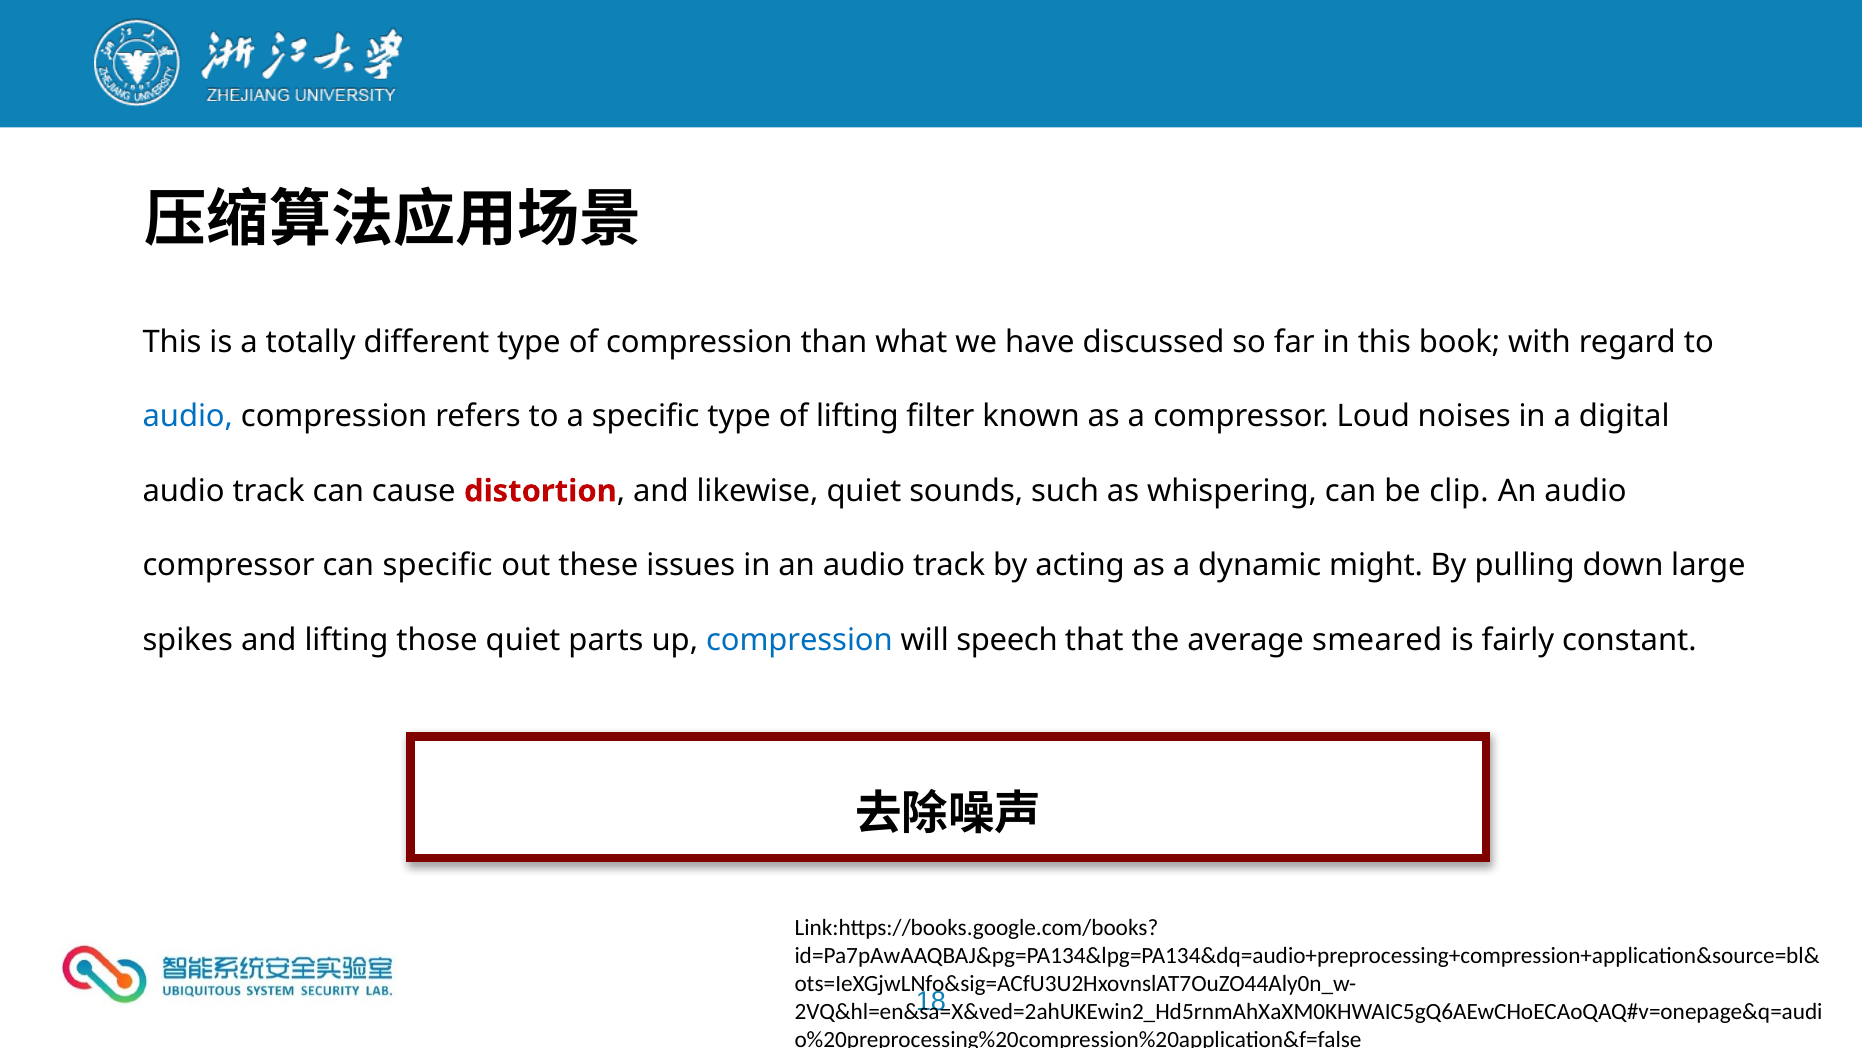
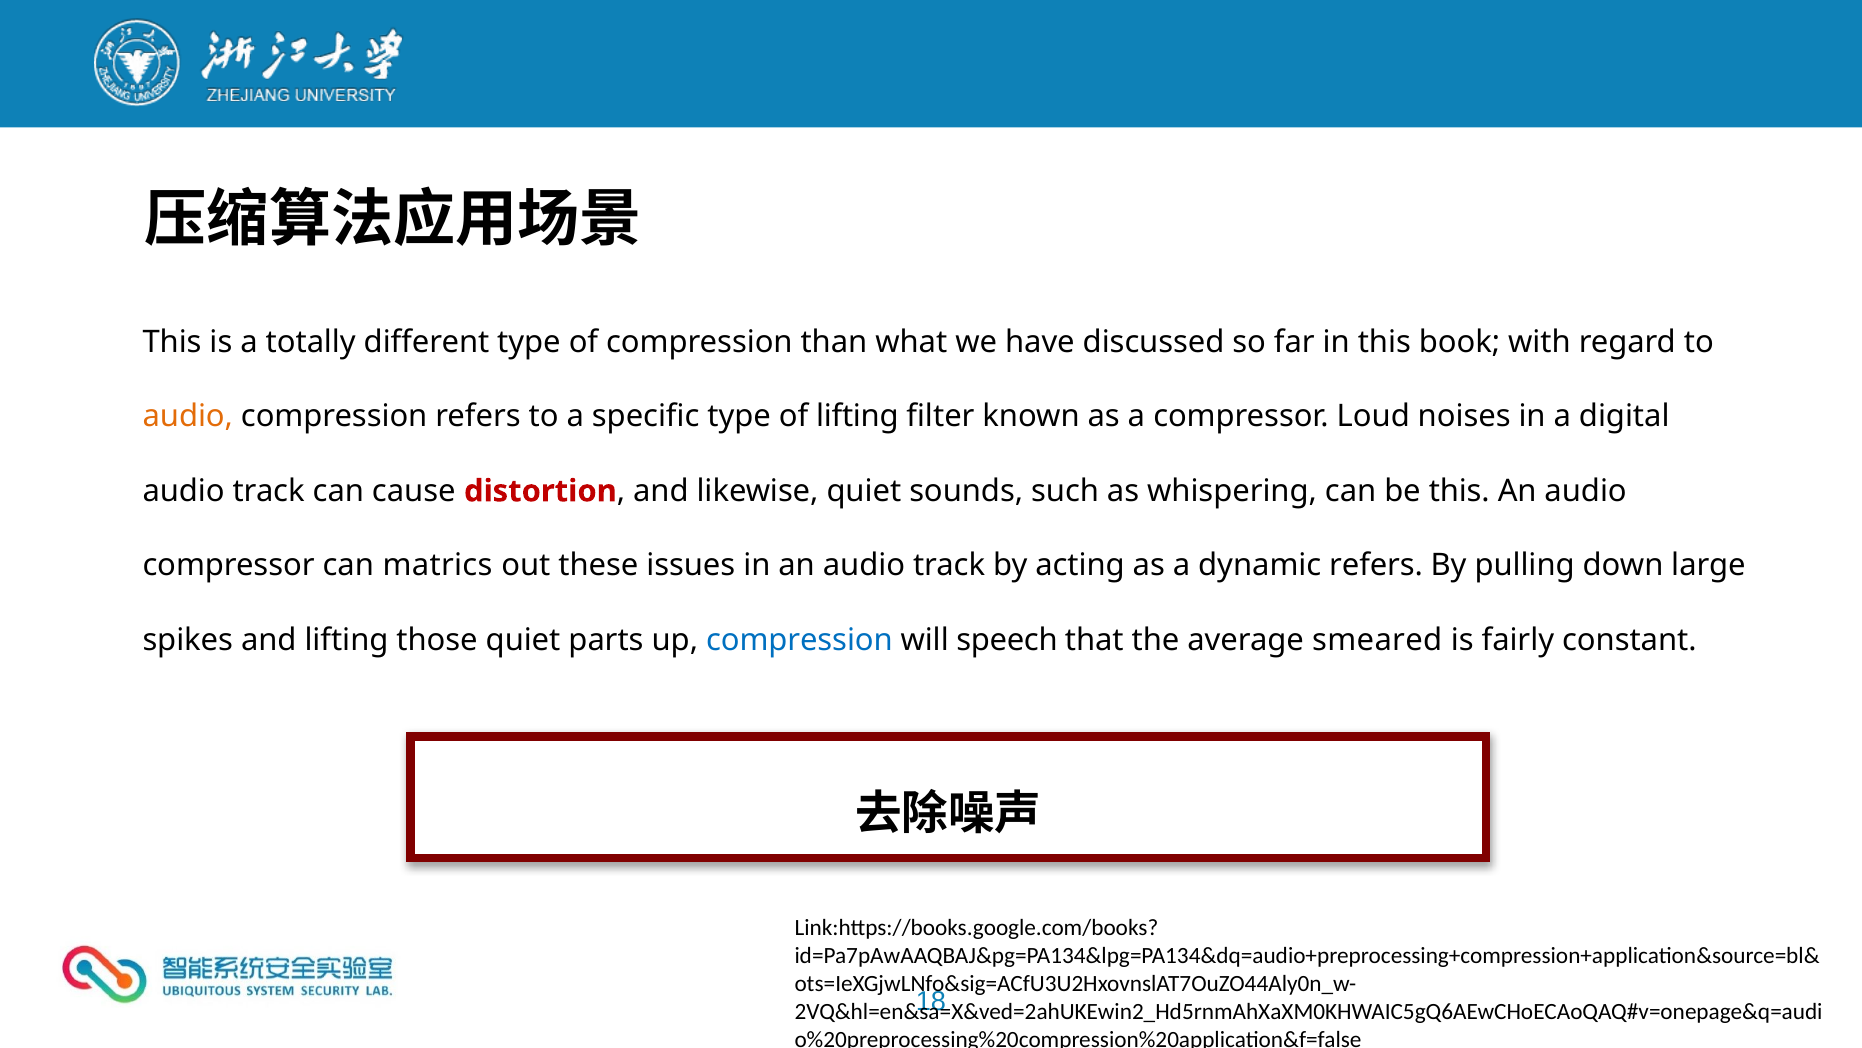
audio colour: blue -> orange (188, 416)
be clip: clip -> this (1459, 491)
can specific: specific -> matrics (438, 565)
dynamic might: might -> refers (1376, 565)
